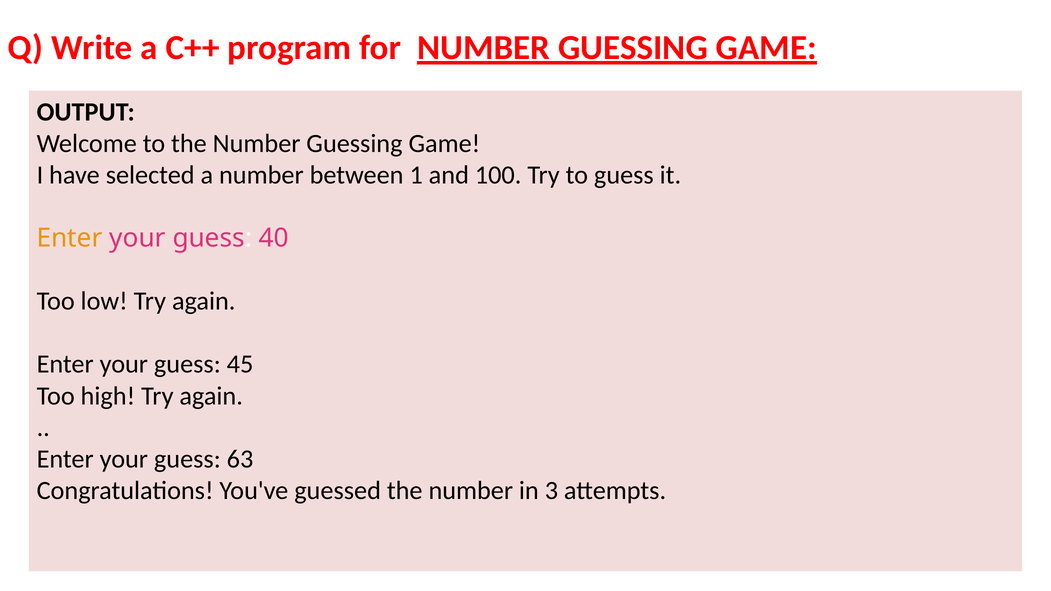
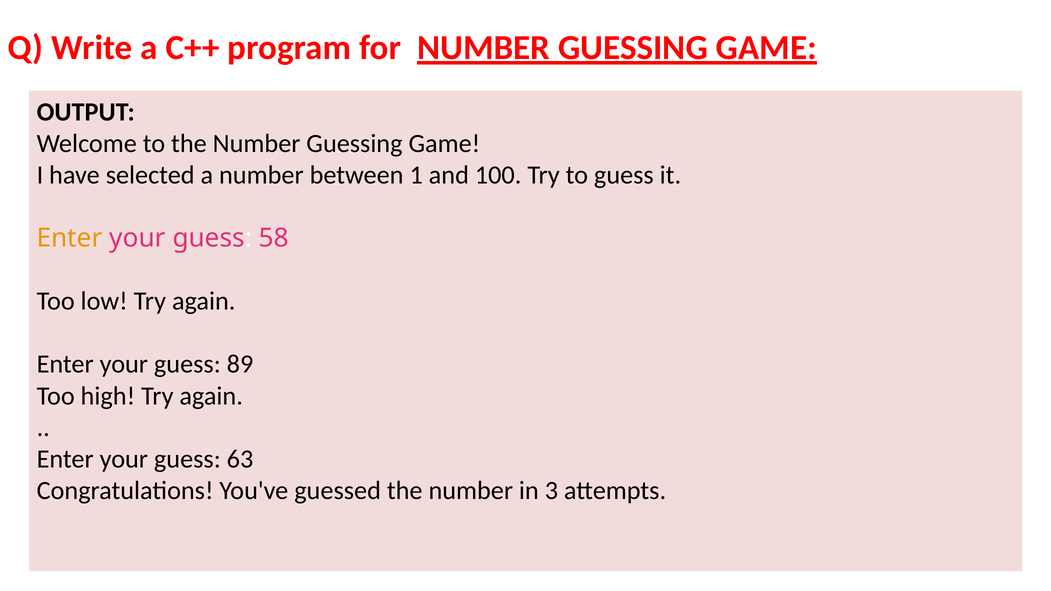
40: 40 -> 58 (274, 238)
45: 45 -> 89 (240, 364)
